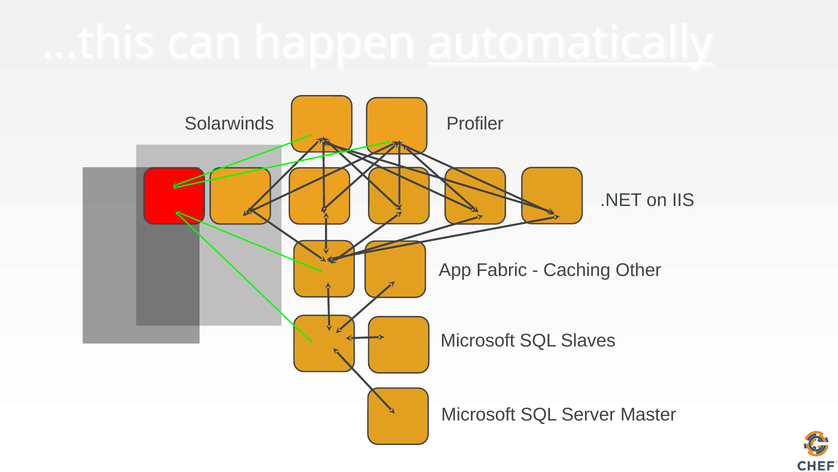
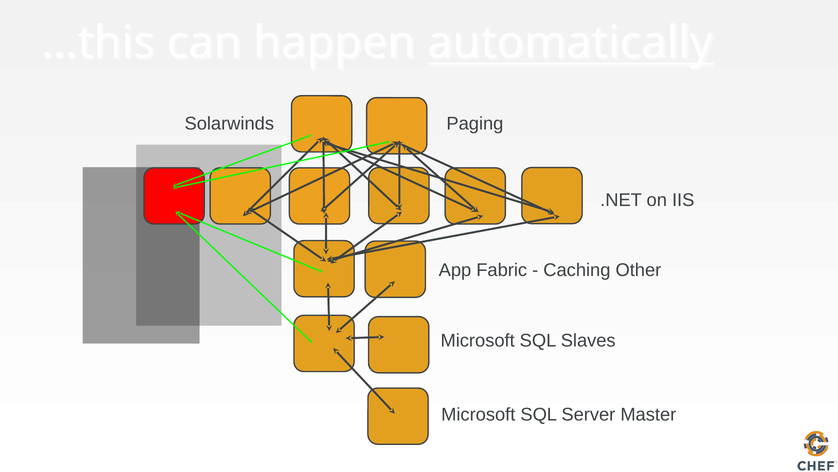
Profiler: Profiler -> Paging (475, 123)
